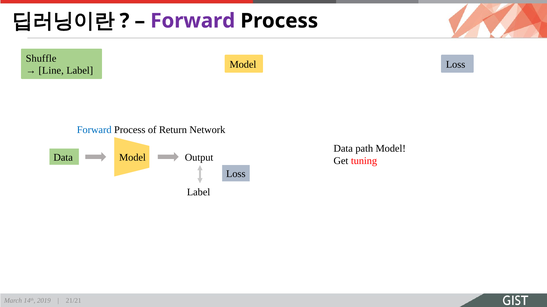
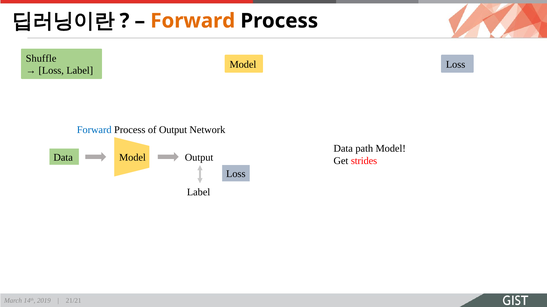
Forward colour: purple -> orange (193, 21)
Line: Line -> Loss (51, 71)
of Return: Return -> Output (173, 130)
tuning: tuning -> strides (364, 161)
